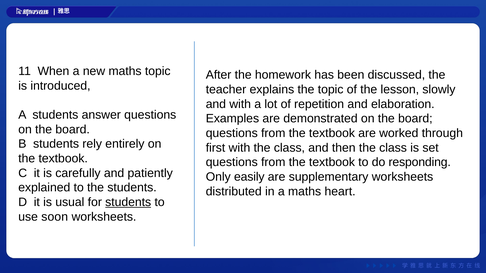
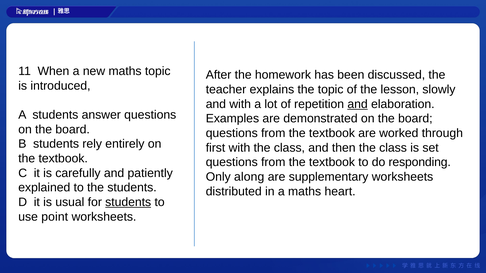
and underline: none -> present (358, 104)
easily: easily -> along (249, 177)
soon: soon -> point (55, 217)
